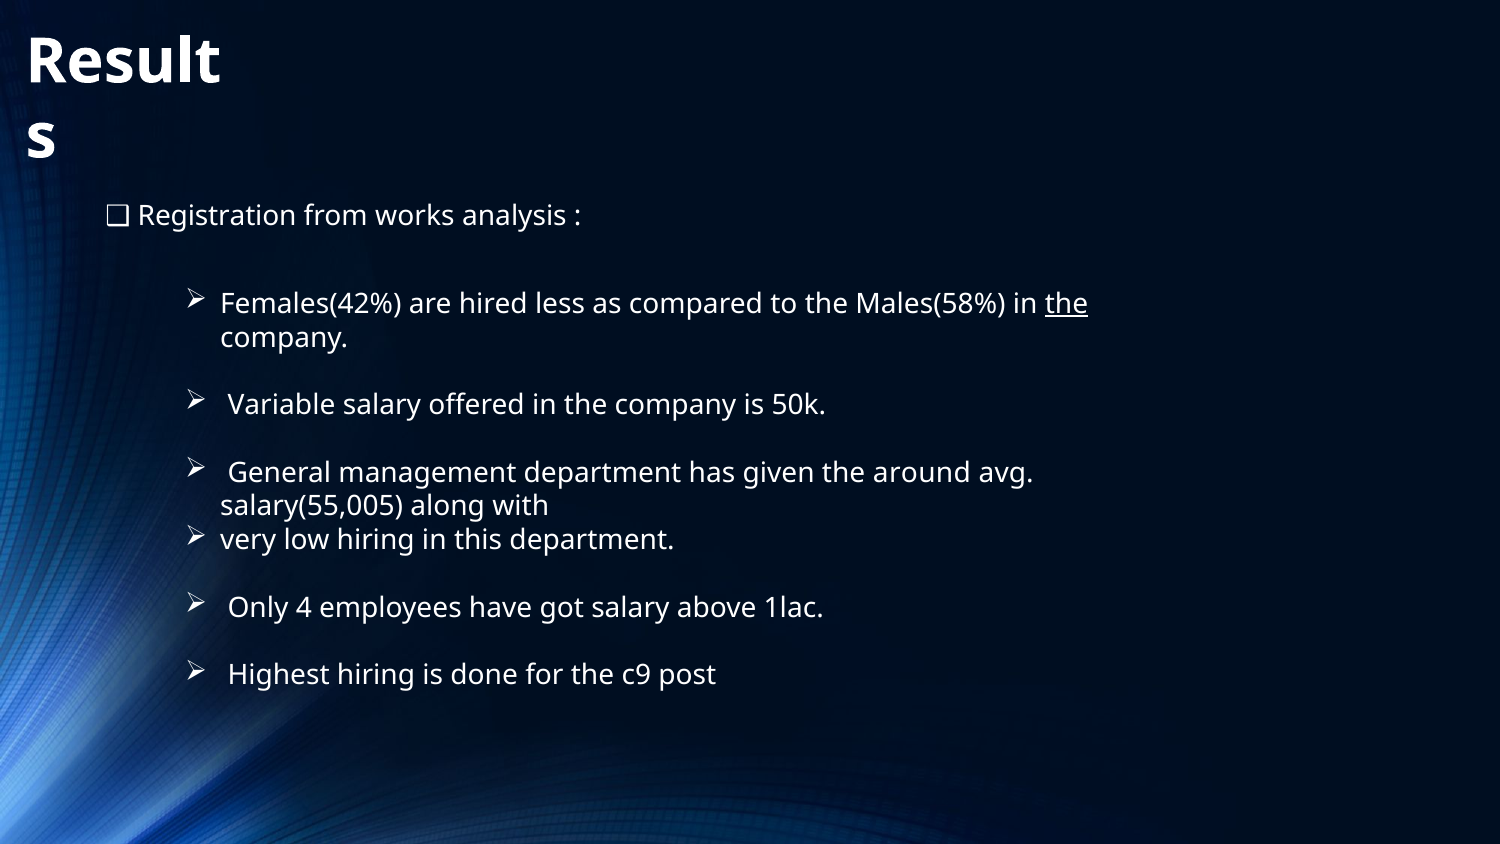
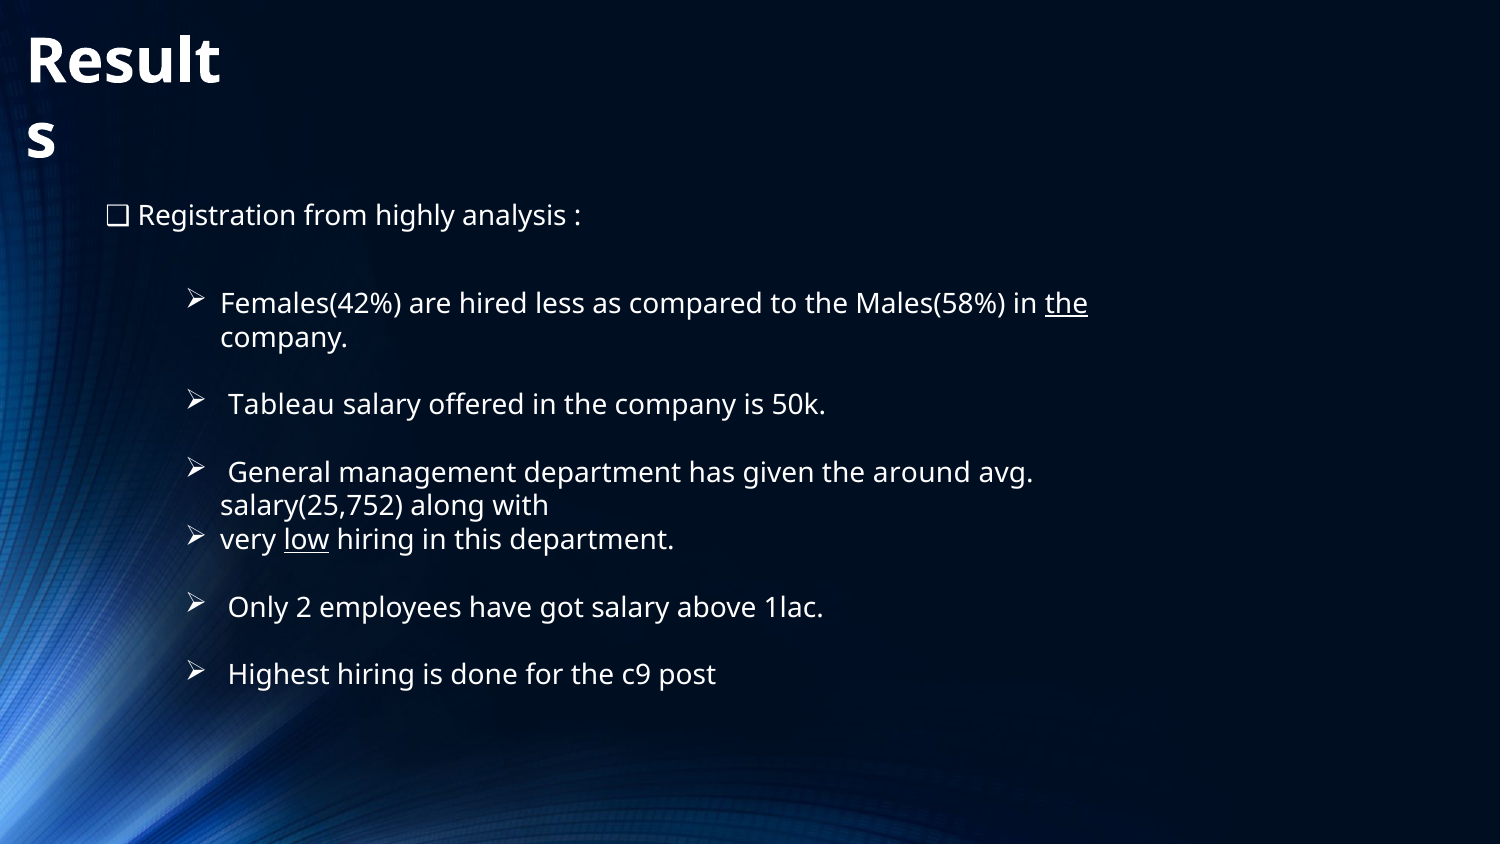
works: works -> highly (415, 216)
Variable: Variable -> Tableau (281, 405)
salary(55,005: salary(55,005 -> salary(25,752 (312, 507)
low underline: none -> present (307, 540)
4: 4 -> 2 (304, 608)
